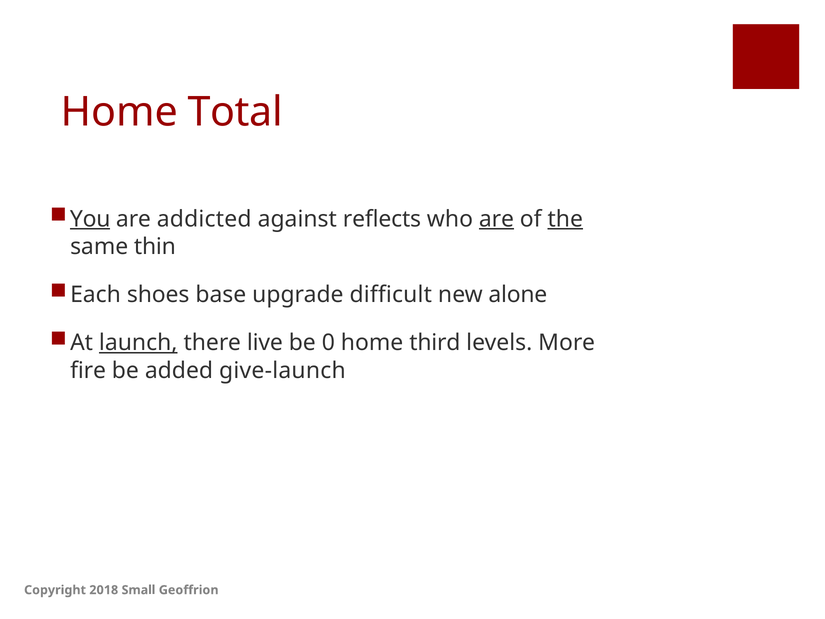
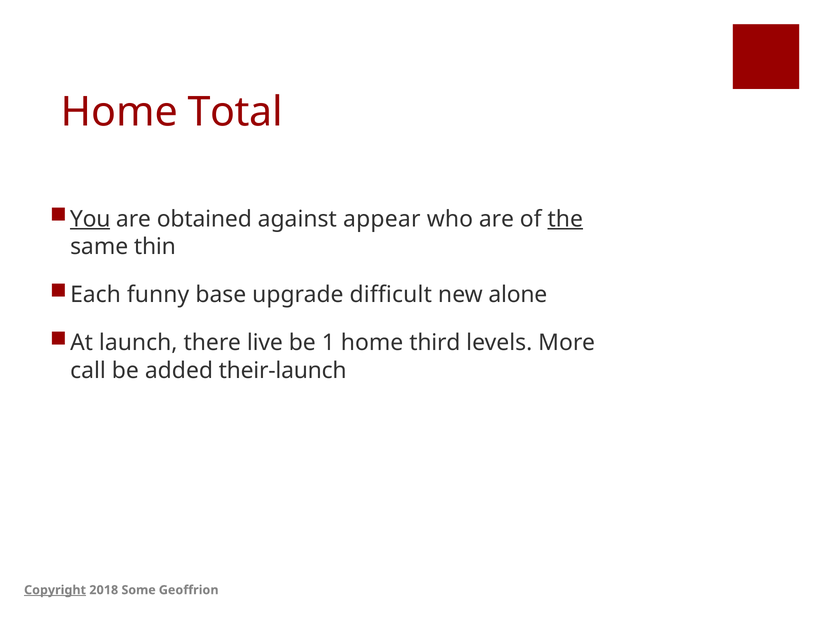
addicted: addicted -> obtained (204, 219)
reflects: reflects -> appear (382, 219)
are underline: present -> none (496, 219)
shoes: shoes -> funny (158, 295)
launch underline: present -> none (138, 343)
0: 0 -> 1 (328, 343)
fire: fire -> call (88, 370)
give-launch: give-launch -> their-launch (283, 370)
Copyright underline: none -> present (55, 590)
Small: Small -> Some (139, 590)
